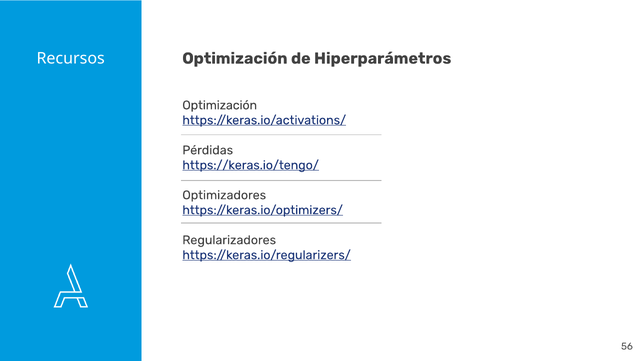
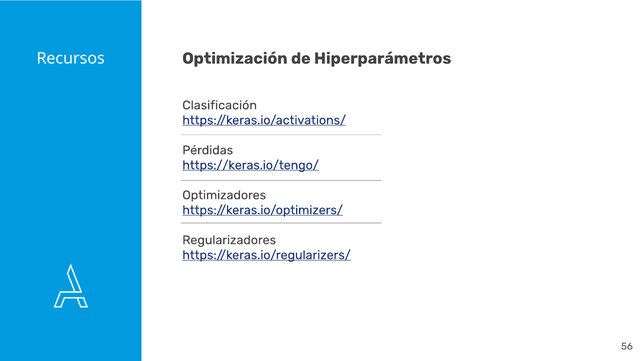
Optimización: Optimización -> Clasificación (220, 105)
